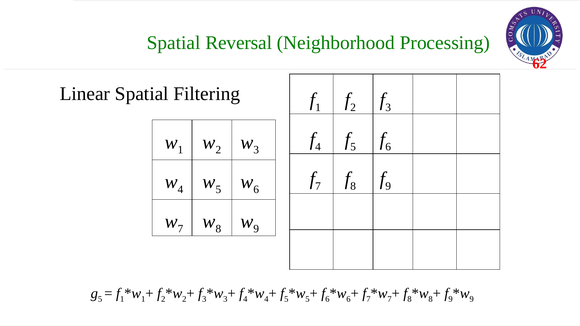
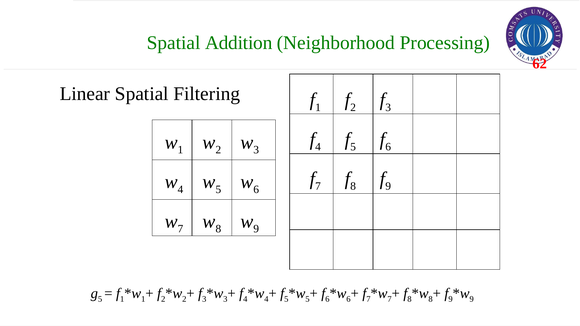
Reversal: Reversal -> Addition (239, 43)
